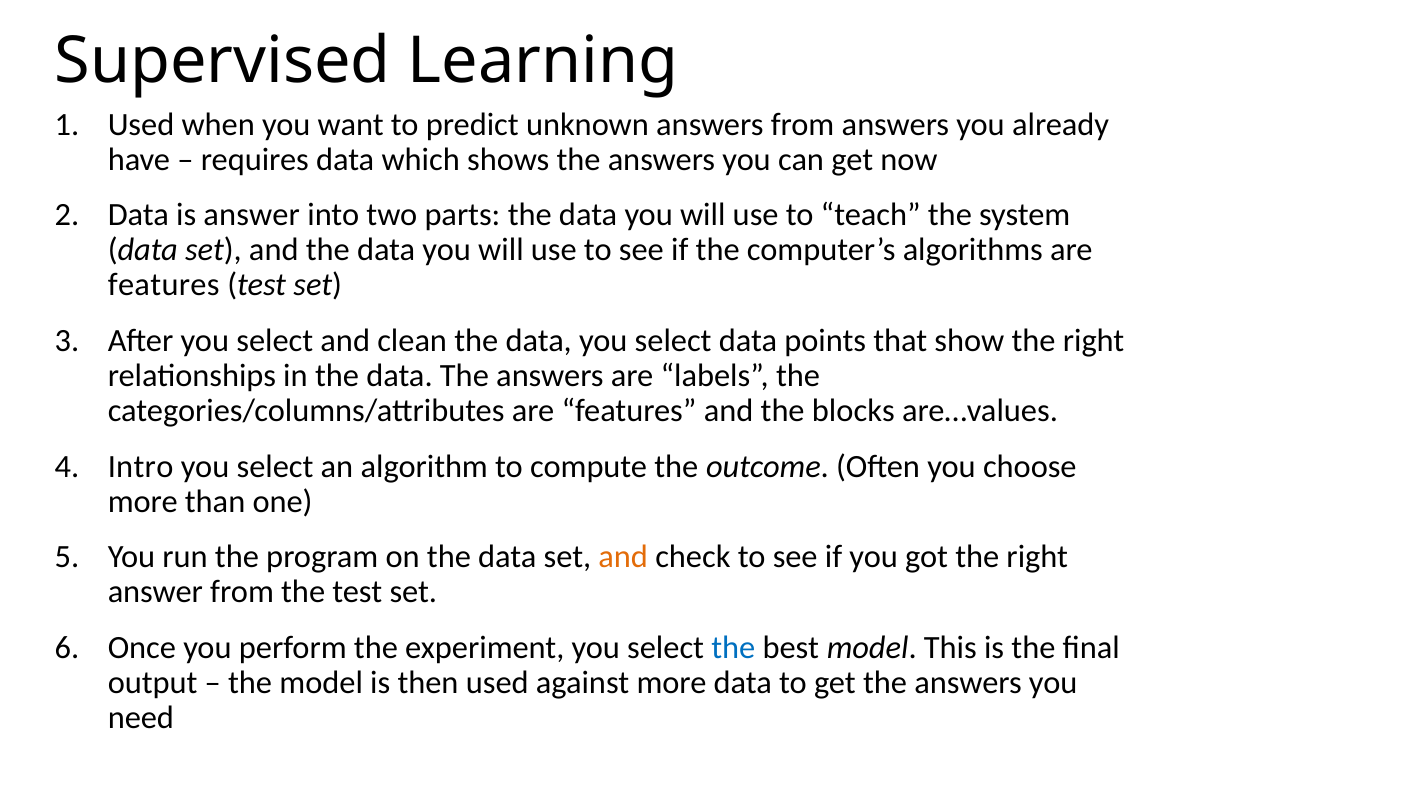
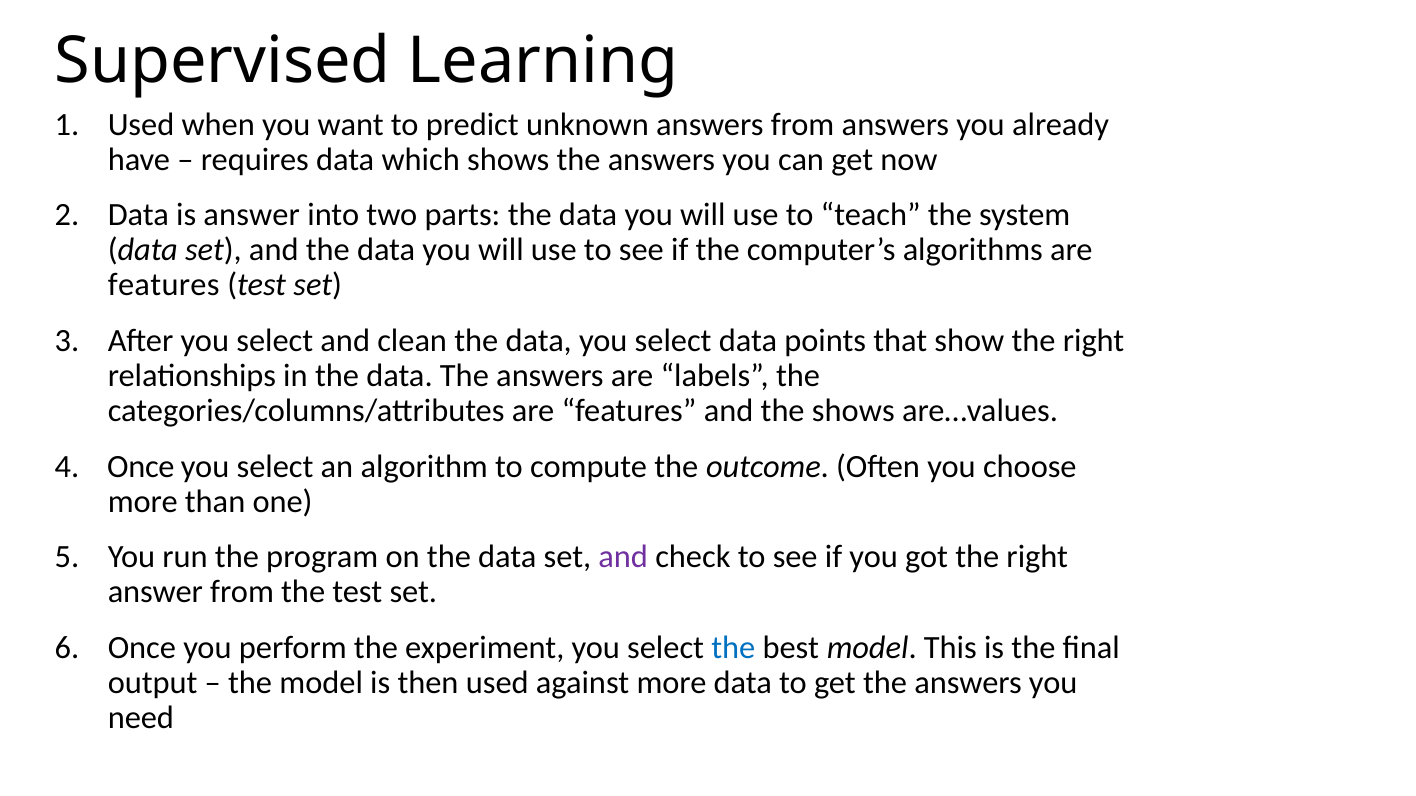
the blocks: blocks -> shows (853, 411)
Intro: Intro -> Once (141, 467)
and colour: orange -> purple (623, 558)
